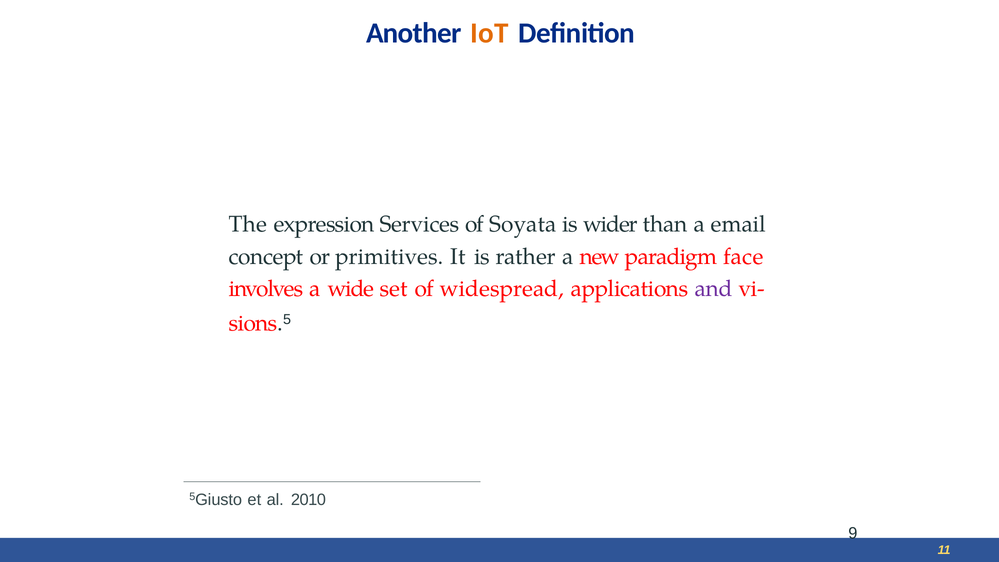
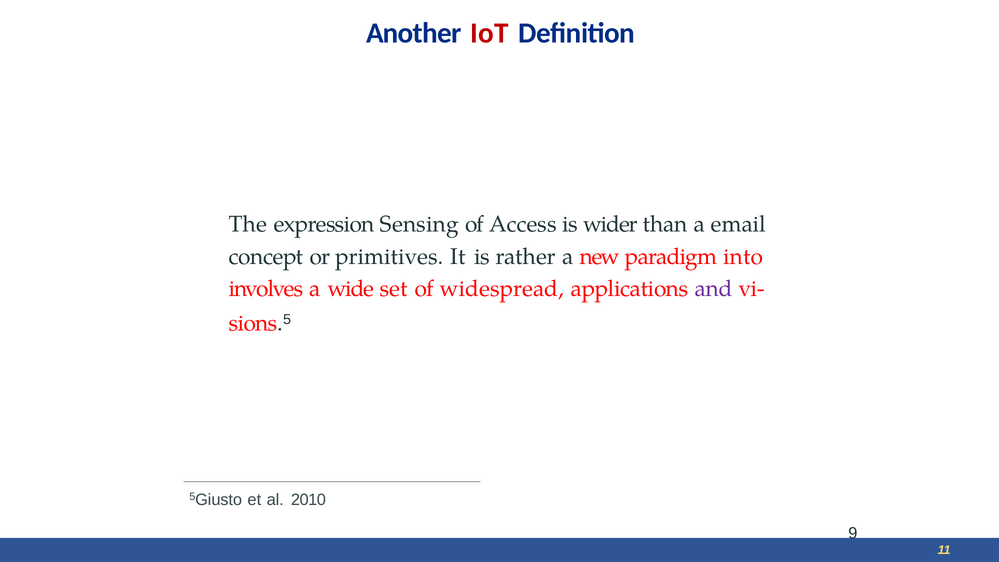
IoT colour: orange -> red (490, 33)
Services: Services -> Sensing (419, 224)
Soyata: Soyata -> Access (523, 224)
face: face -> into (743, 257)
